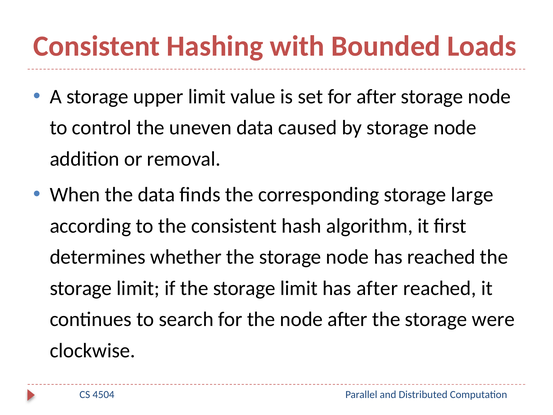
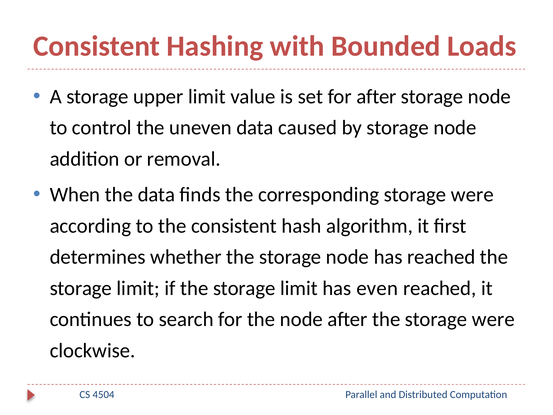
corresponding storage large: large -> were (472, 195)
has after: after -> even (377, 288)
